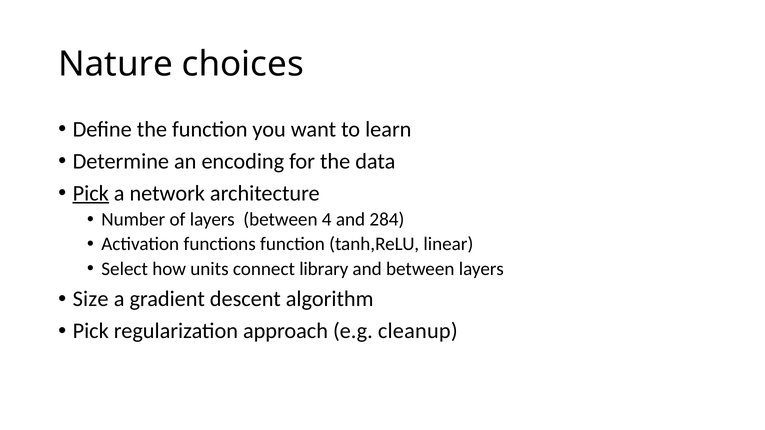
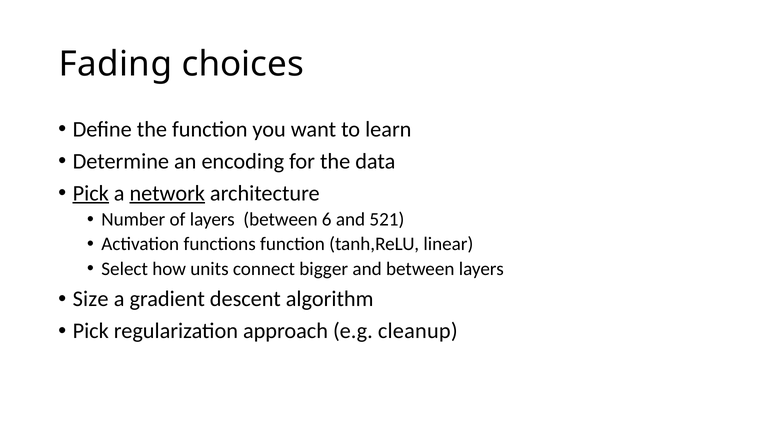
Nature: Nature -> Fading (115, 64)
network underline: none -> present (167, 193)
4: 4 -> 6 (327, 220)
284: 284 -> 521 (387, 220)
library: library -> bigger (324, 269)
